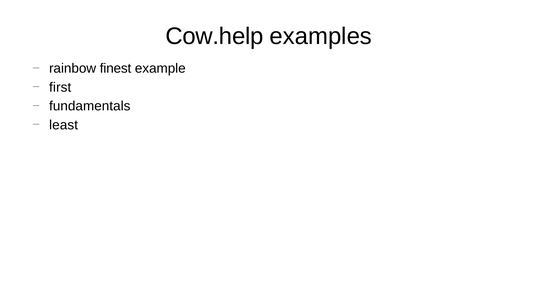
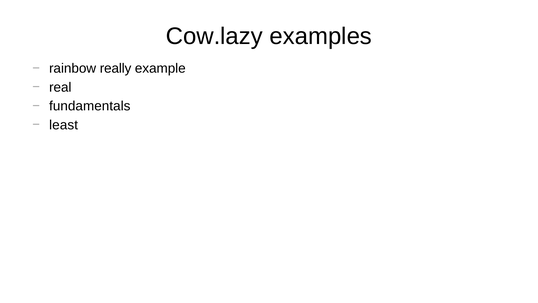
Cow.help: Cow.help -> Cow.lazy (214, 36)
finest: finest -> really (116, 68)
first: first -> real (60, 87)
